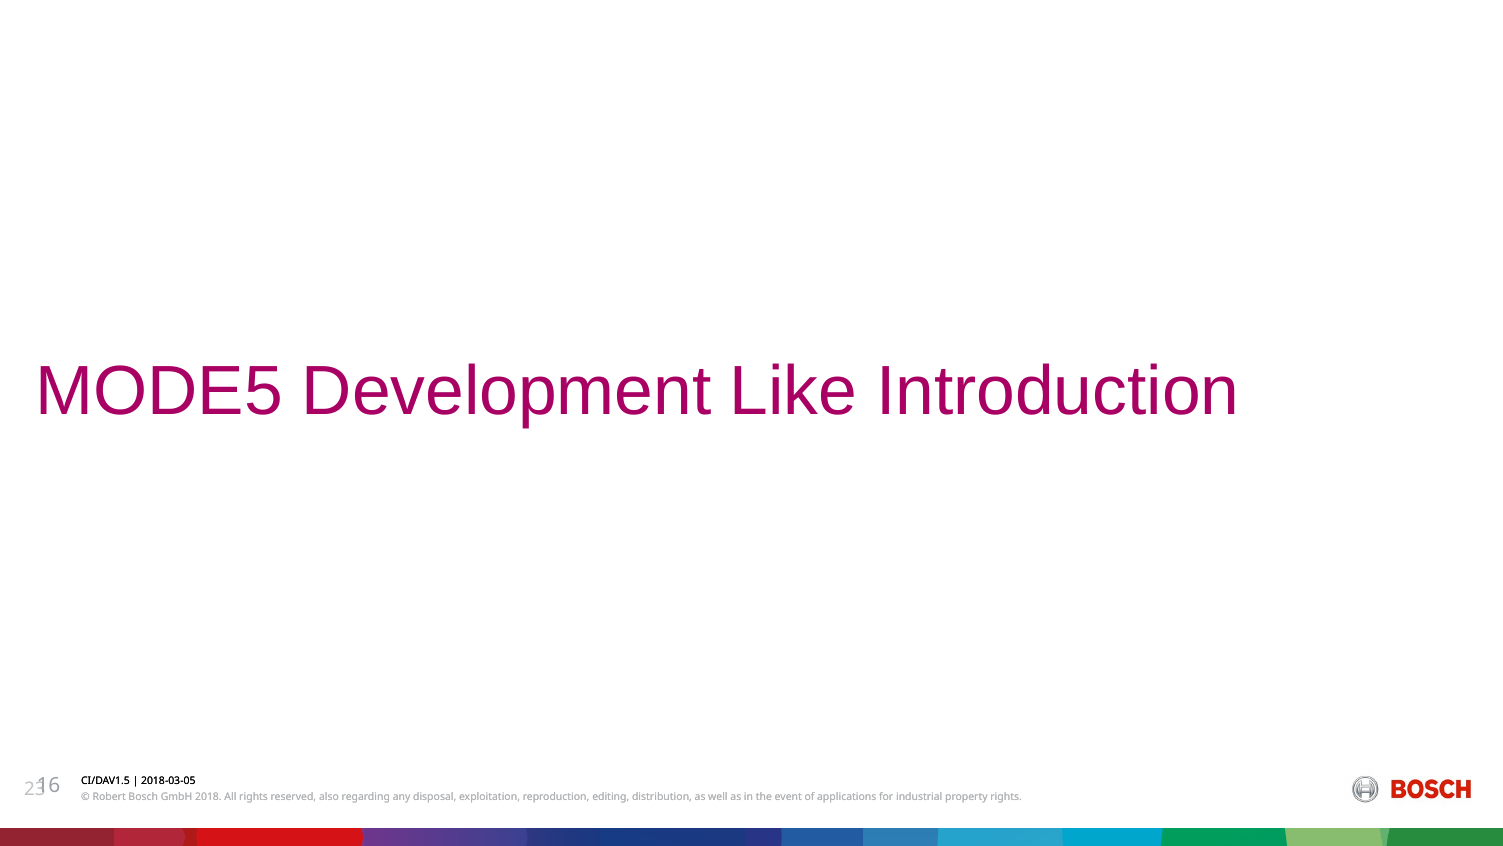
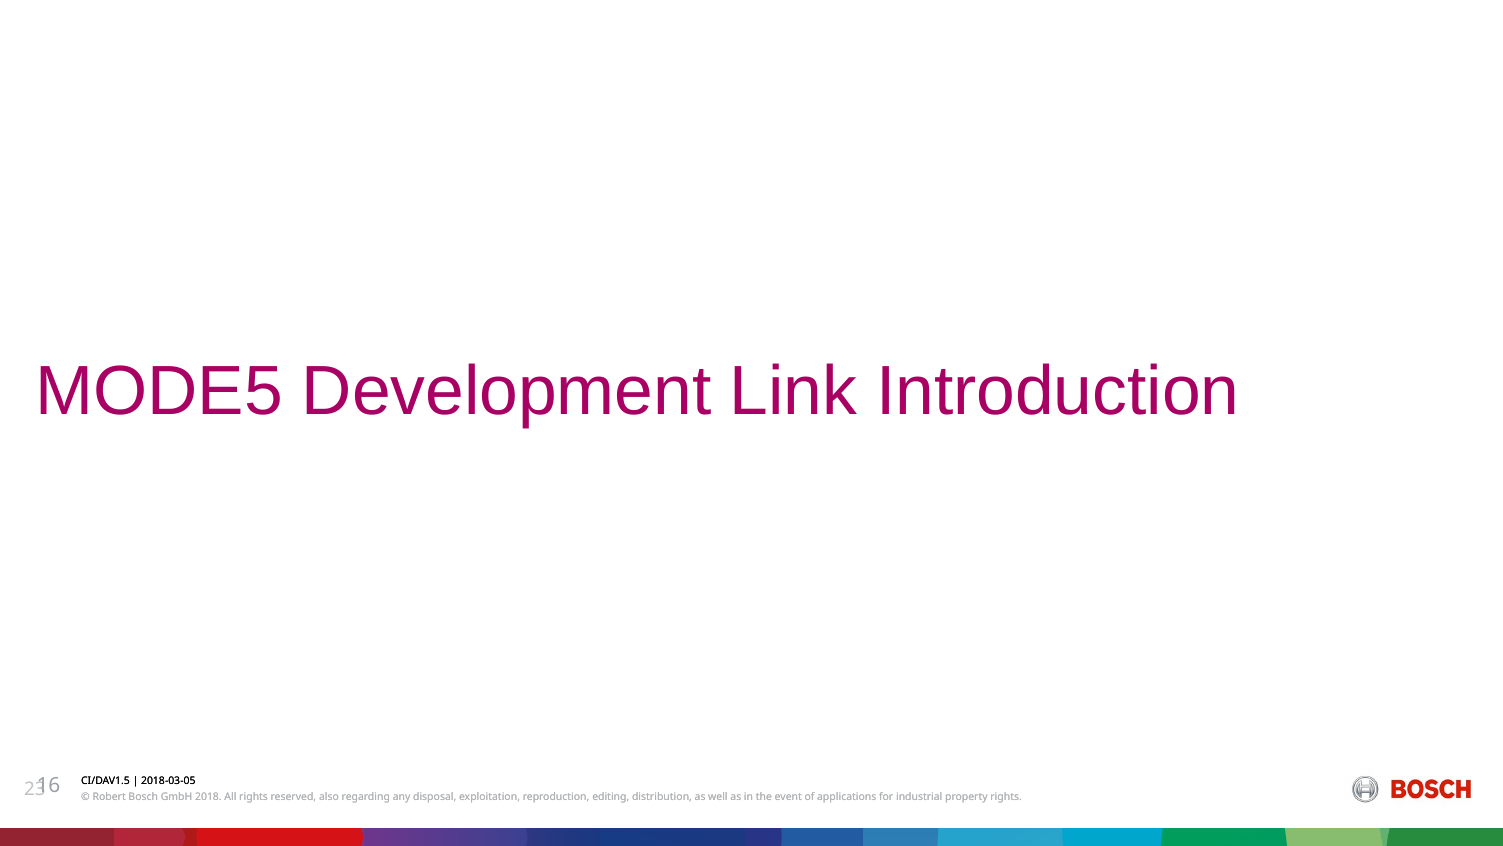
Like: Like -> Link (793, 392)
